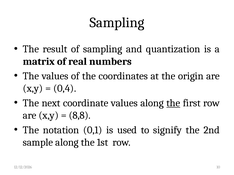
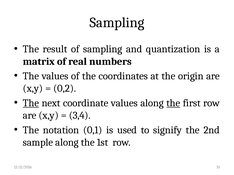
0,4: 0,4 -> 0,2 (65, 89)
The underline: none -> present (31, 103)
8,8: 8,8 -> 3,4 (80, 116)
